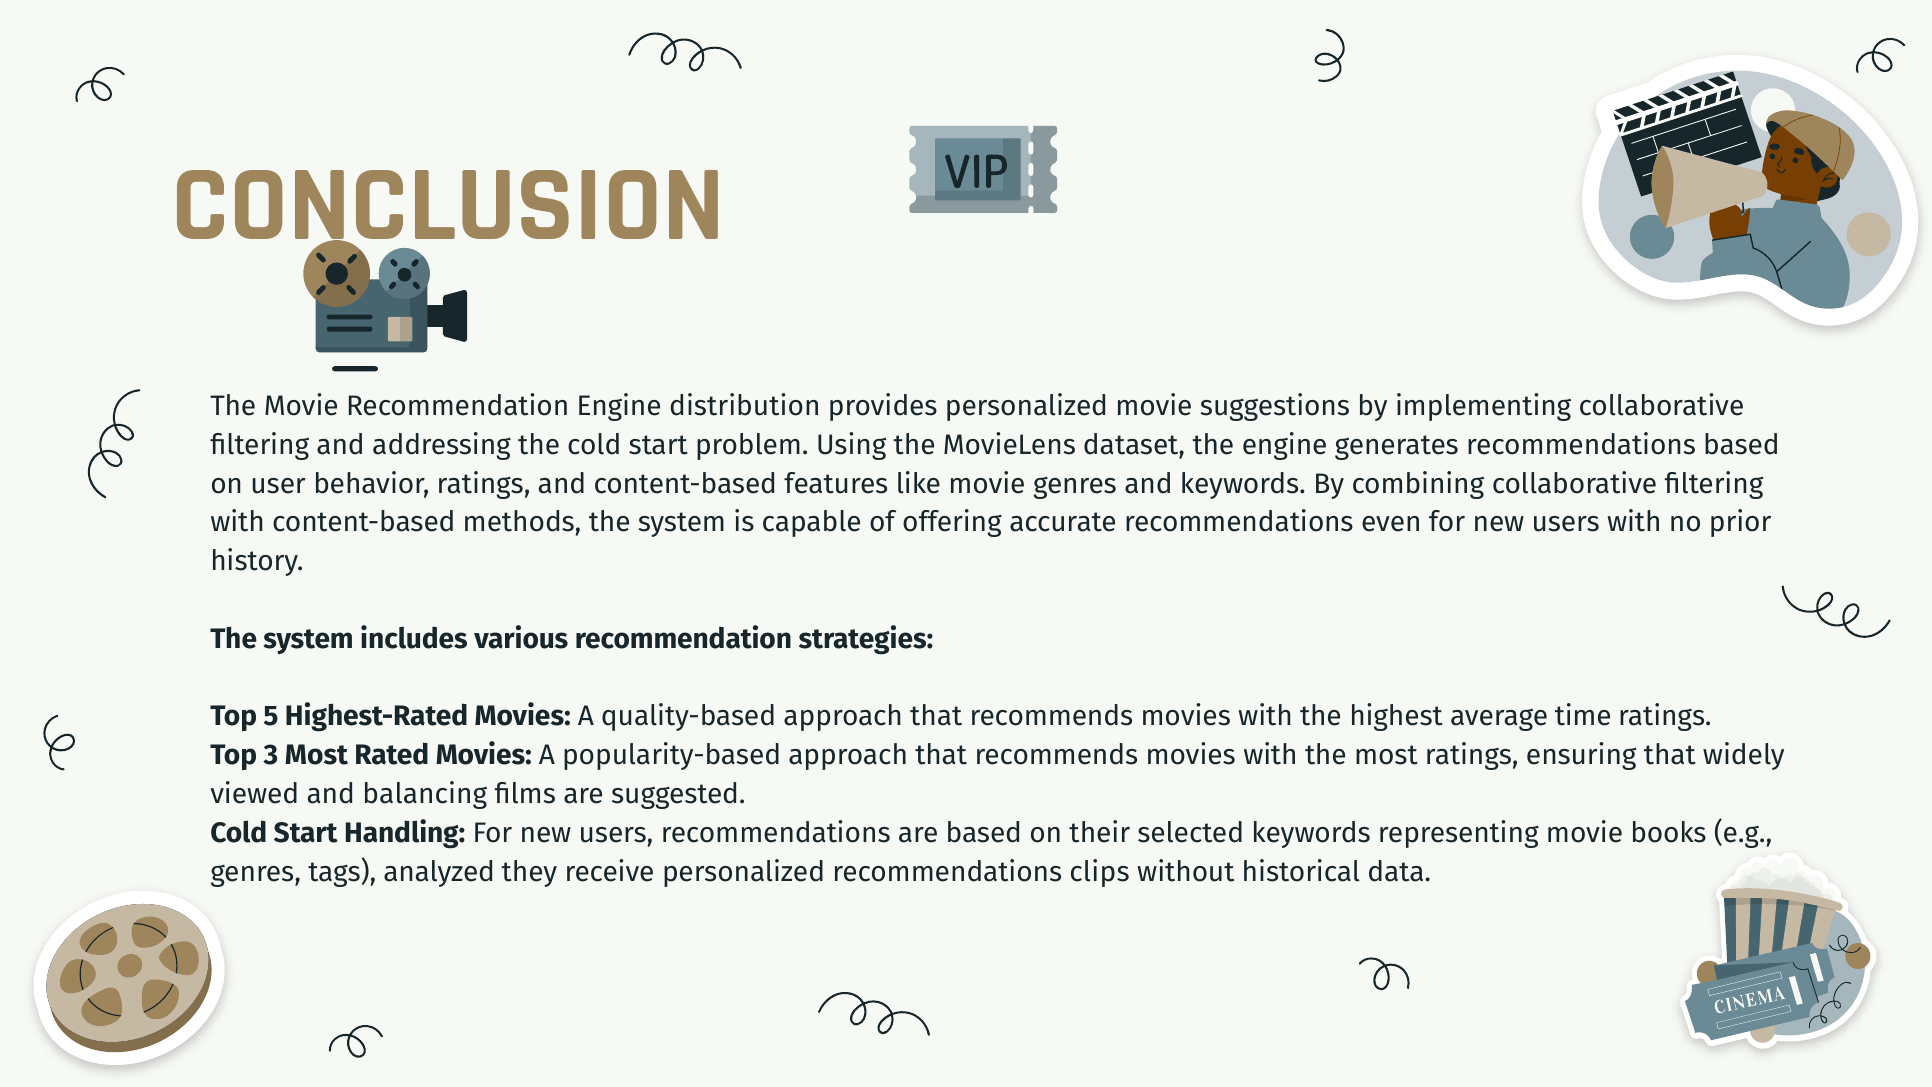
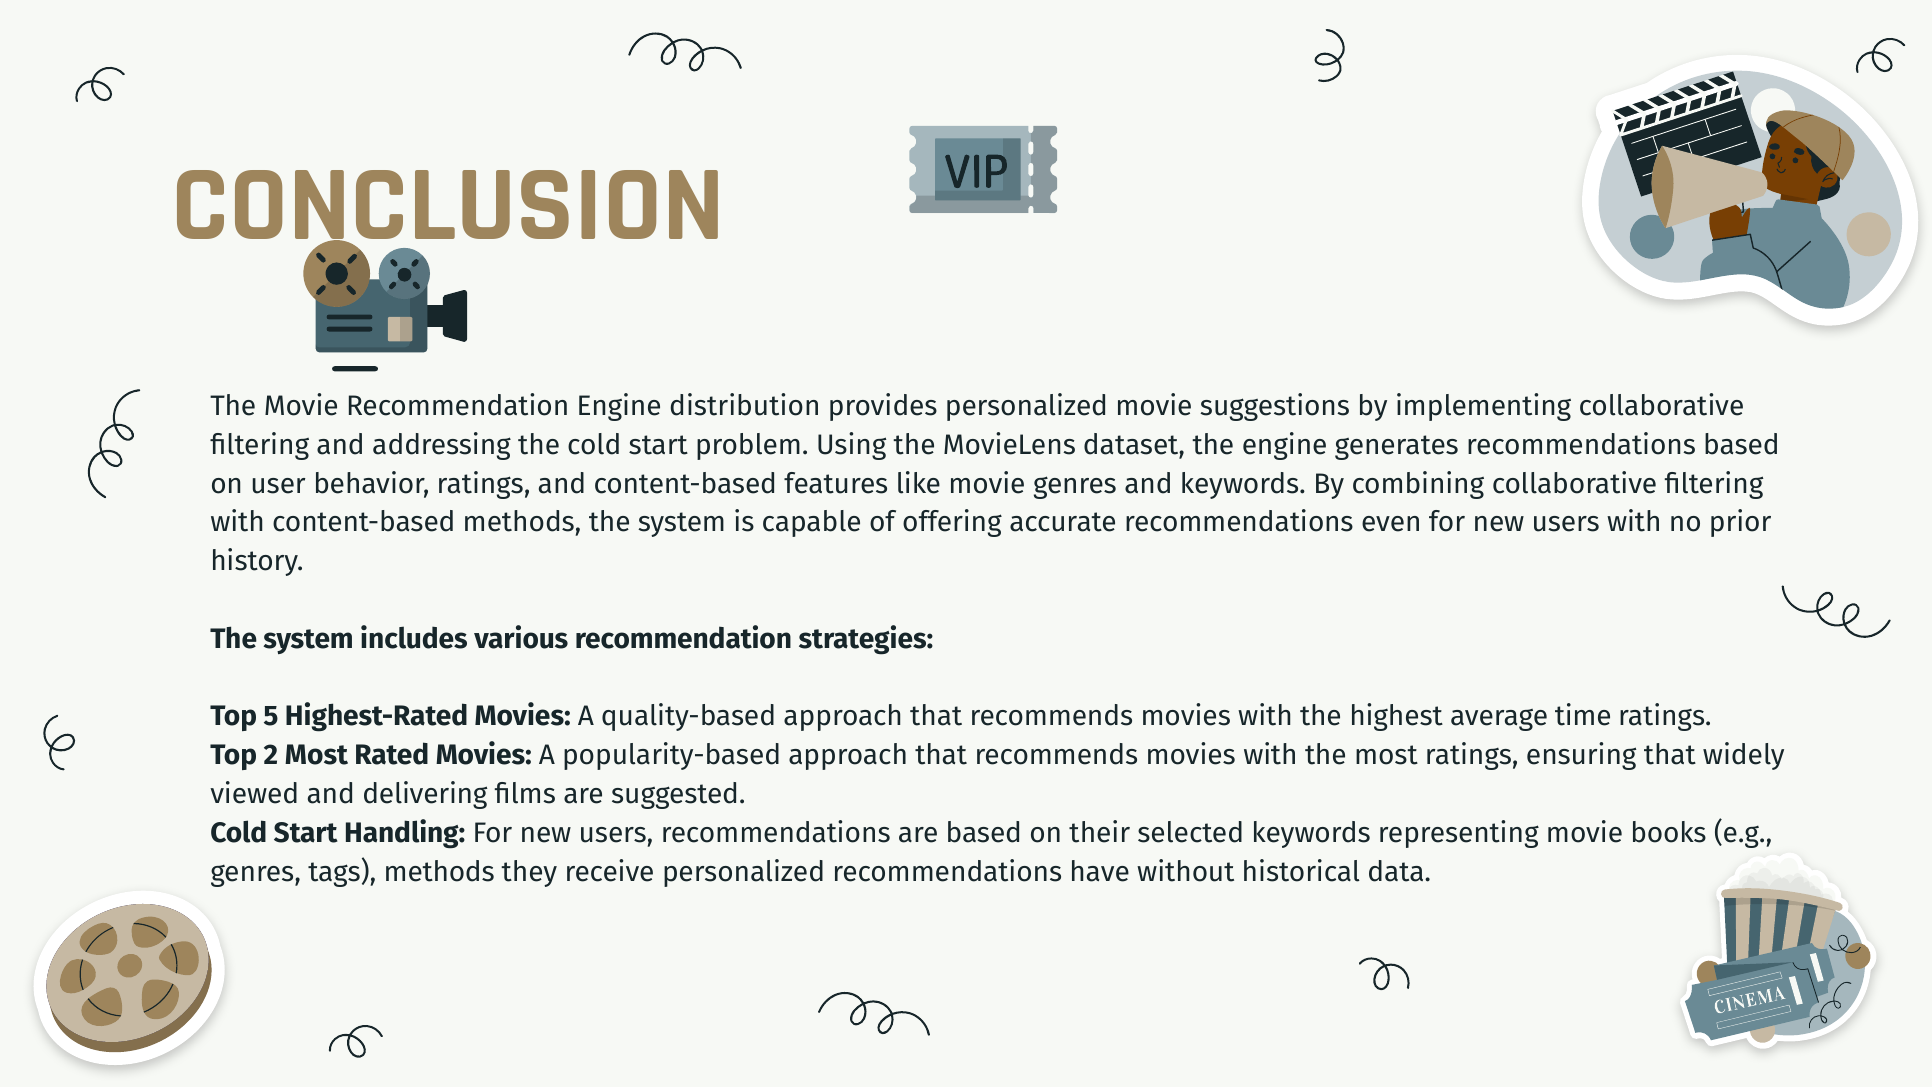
3: 3 -> 2 (271, 755)
balancing: balancing -> delivering (425, 794)
tags analyzed: analyzed -> methods (439, 872)
clips: clips -> have (1100, 872)
